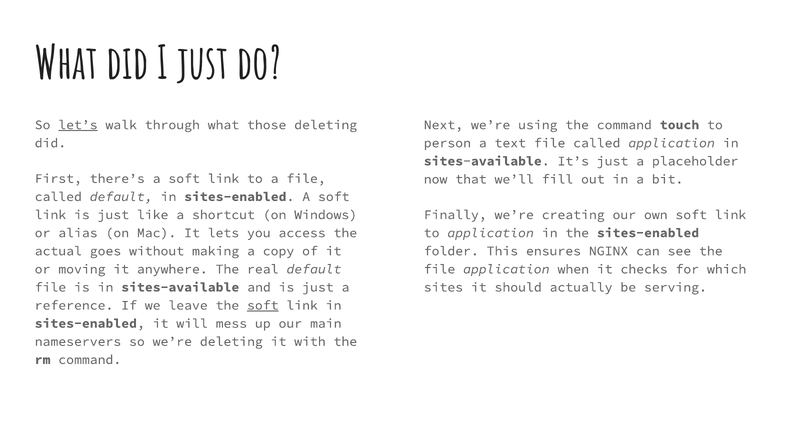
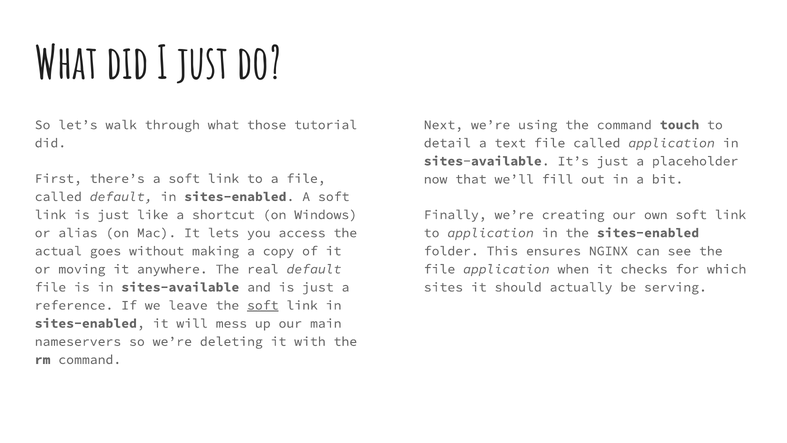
let’s underline: present -> none (78, 125)
those deleting: deleting -> tutorial (326, 125)
person: person -> detail (447, 143)
